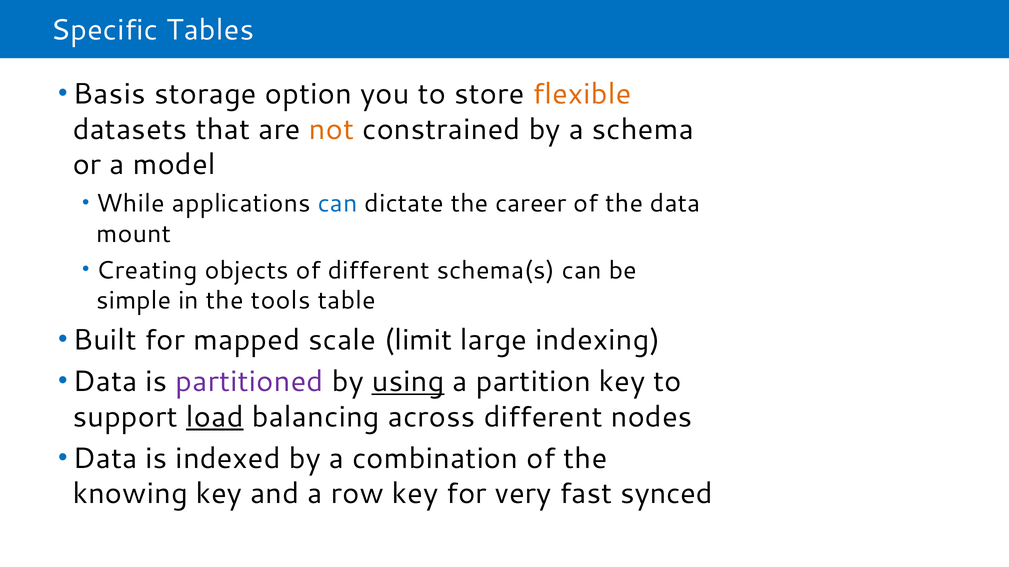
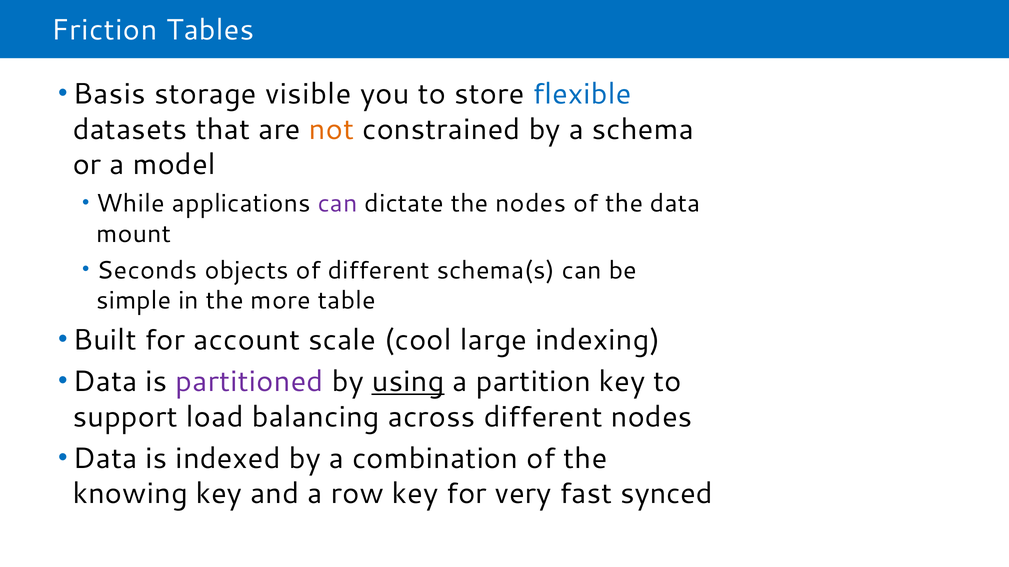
Specific: Specific -> Friction (104, 30)
option: option -> visible (308, 94)
flexible colour: orange -> blue (582, 94)
can colour: blue -> purple (338, 204)
the career: career -> nodes (531, 204)
Creating: Creating -> Seconds (147, 271)
tools: tools -> more (281, 301)
mapped: mapped -> account (247, 340)
limit: limit -> cool (418, 340)
load underline: present -> none (215, 417)
